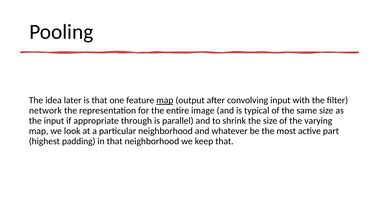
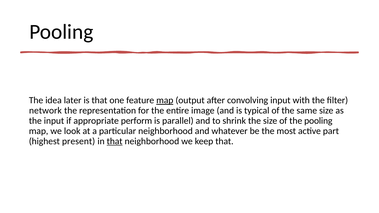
through: through -> perform (137, 121)
the varying: varying -> pooling (318, 121)
padding: padding -> present (79, 141)
that underline: none -> present (115, 141)
